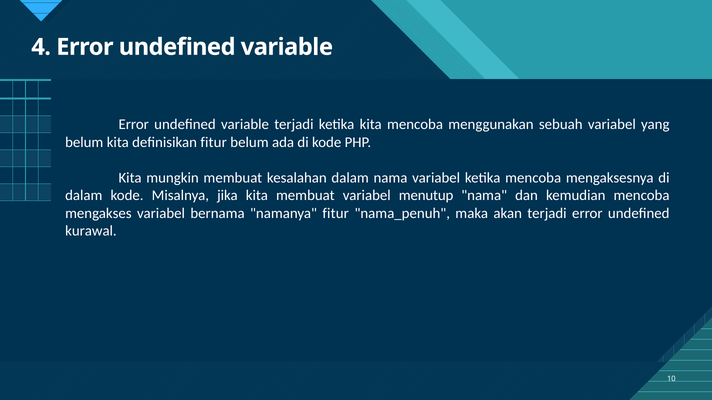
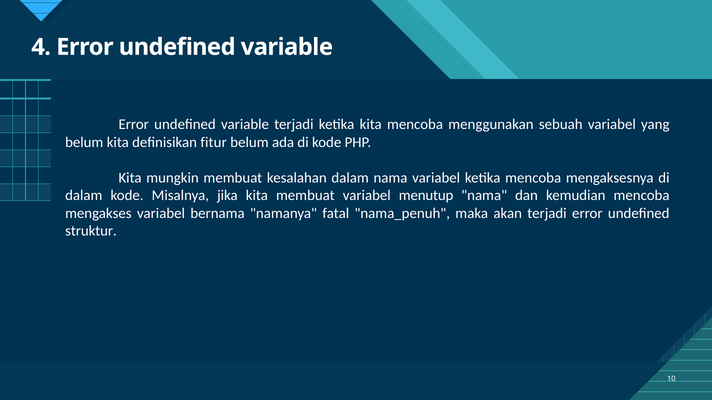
namanya fitur: fitur -> fatal (336, 214)
kurawal: kurawal -> struktur (91, 231)
